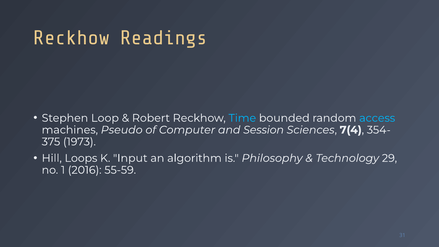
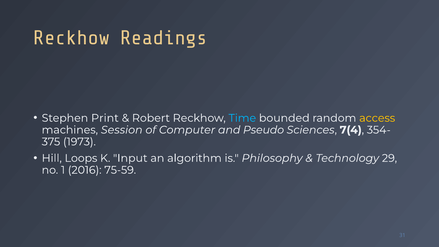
Loop: Loop -> Print (105, 118)
access colour: light blue -> yellow (377, 118)
Pseudo: Pseudo -> Session (122, 130)
Session: Session -> Pseudo (264, 130)
55-59: 55-59 -> 75-59 (120, 170)
